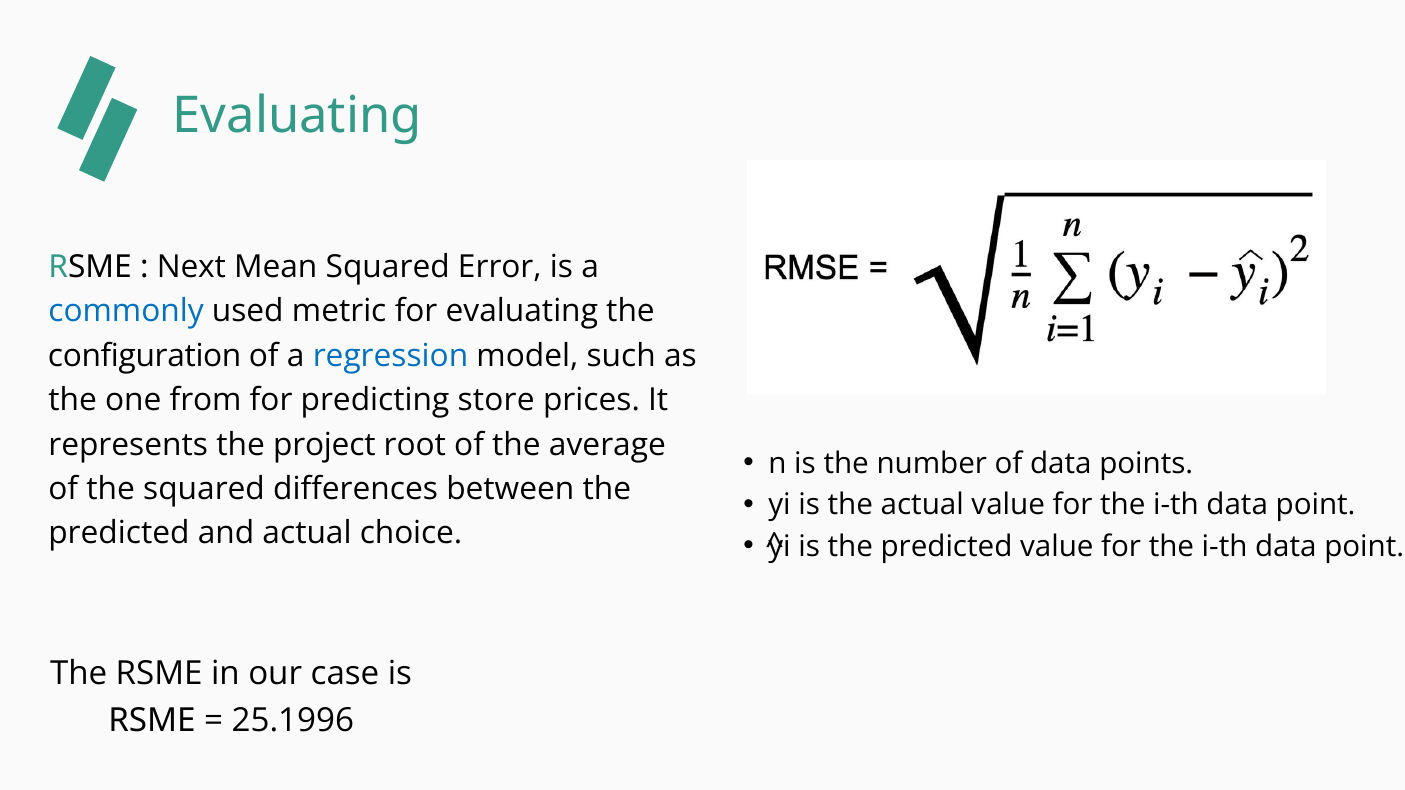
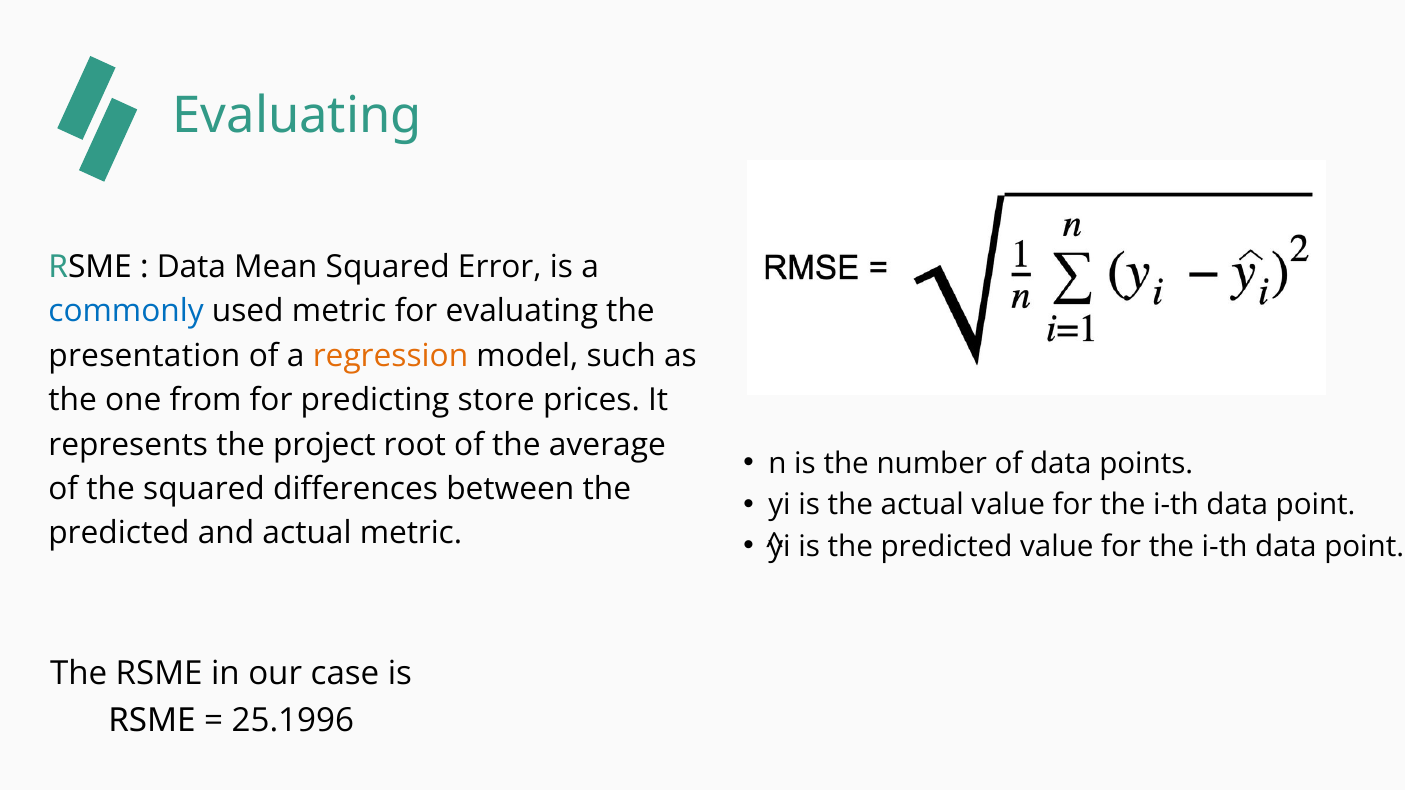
Next: Next -> Data (191, 267)
configuration: configuration -> presentation (144, 356)
regression colour: blue -> orange (390, 356)
actual choice: choice -> metric (411, 534)
